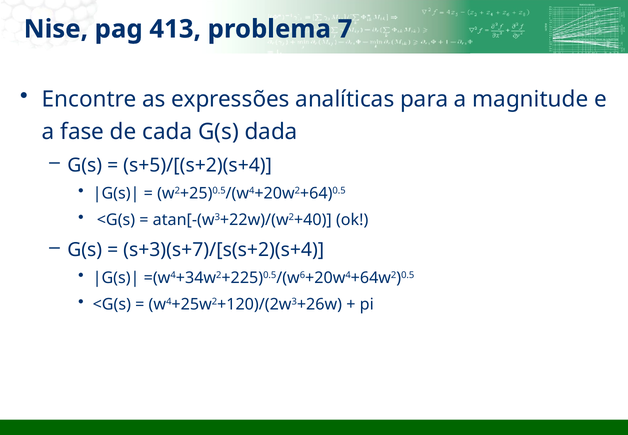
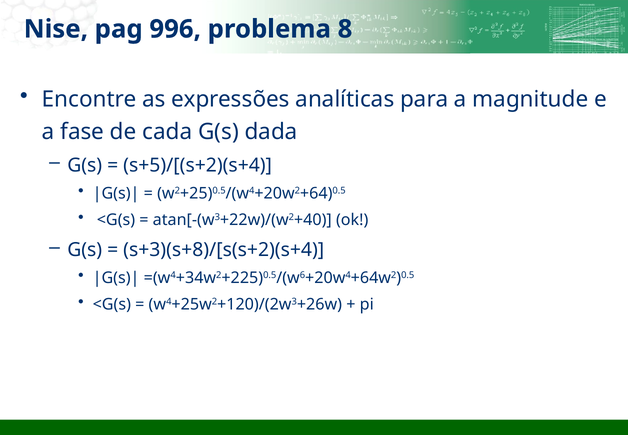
413: 413 -> 996 (175, 29)
7: 7 -> 8 (345, 29)
s+3)(s+7)/[s(s+2)(s+4: s+3)(s+7)/[s(s+2)(s+4 -> s+3)(s+8)/[s(s+2)(s+4 (224, 250)
